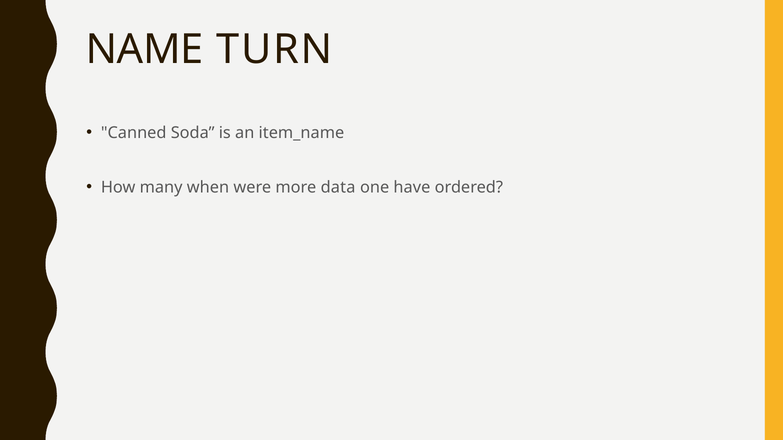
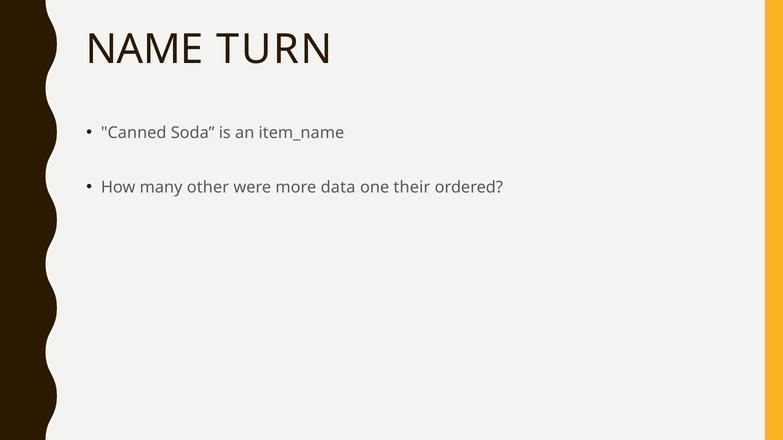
when: when -> other (208, 188)
have: have -> their (412, 188)
